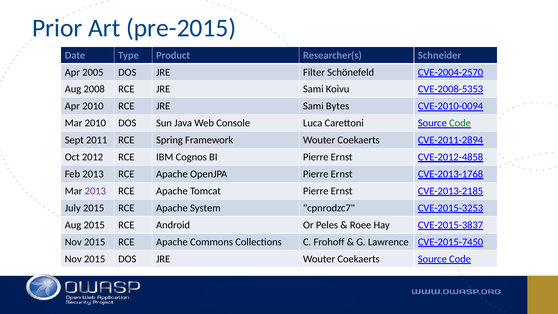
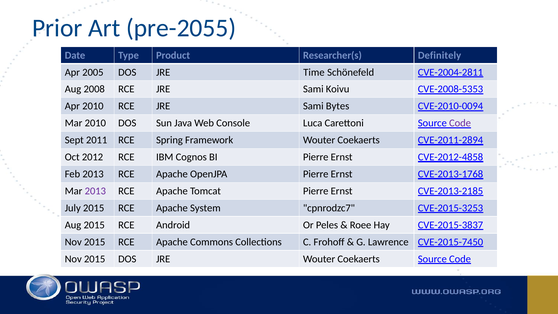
pre-2015: pre-2015 -> pre-2055 (181, 28)
Schneider: Schneider -> Definitely (440, 55)
Filter: Filter -> Time (314, 72)
CVE-2004-2570: CVE-2004-2570 -> CVE-2004-2811 (451, 72)
Code colour: green -> purple (460, 123)
